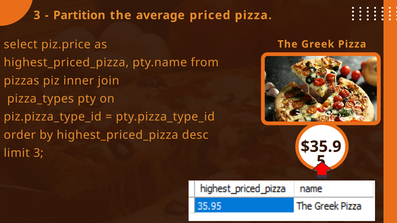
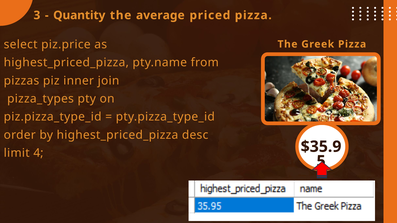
Partition: Partition -> Quantity (79, 15)
limit 3: 3 -> 4 (38, 153)
